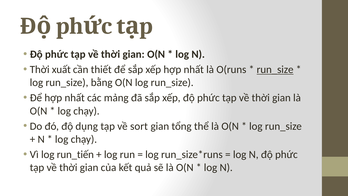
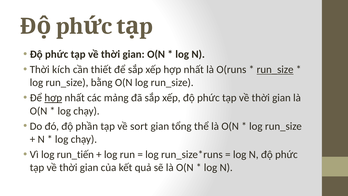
xuất: xuất -> kích (61, 69)
hợp underline: none -> present (53, 98)
dụng: dụng -> phần (87, 126)
